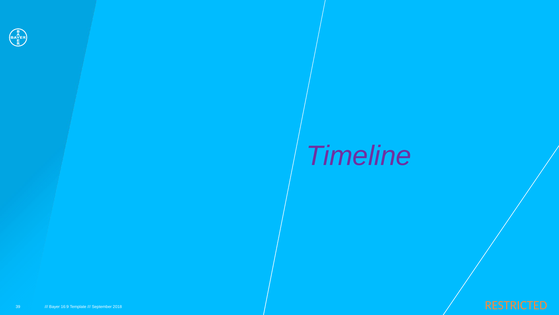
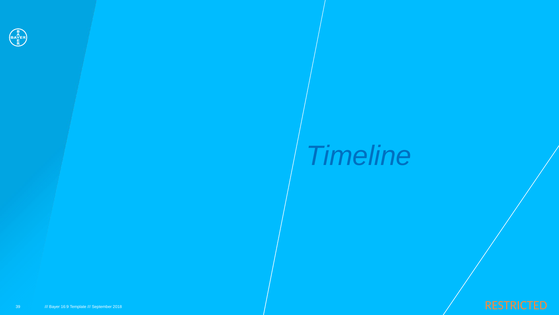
Timeline colour: purple -> blue (359, 156)
